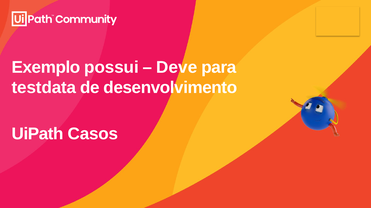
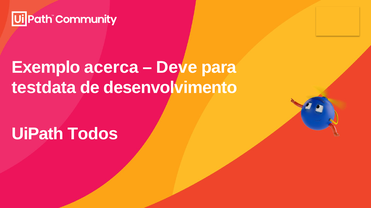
possui: possui -> acerca (111, 68)
Casos: Casos -> Todos (93, 134)
